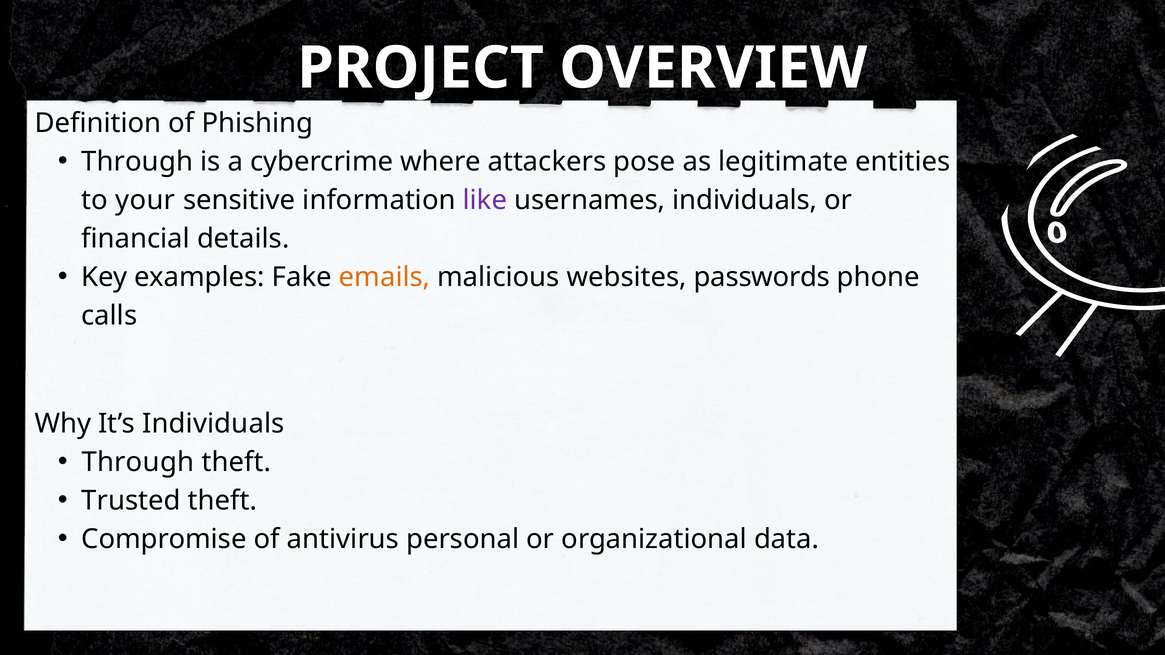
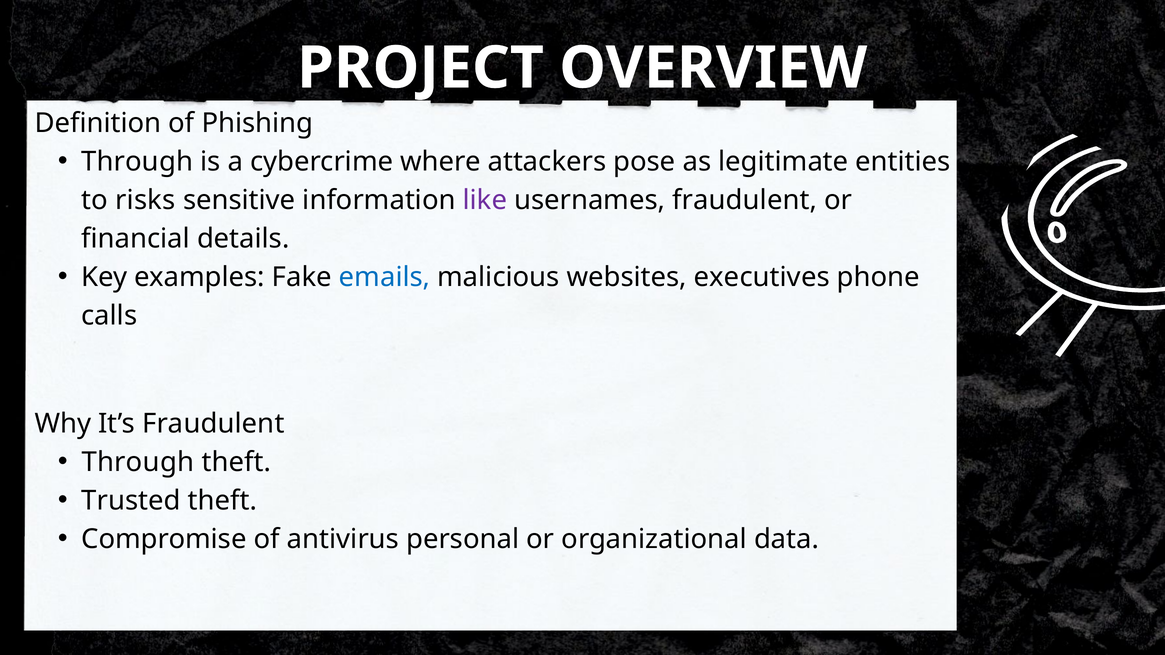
your: your -> risks (145, 200)
usernames individuals: individuals -> fraudulent (745, 200)
emails colour: orange -> blue (385, 277)
passwords: passwords -> executives (762, 277)
It’s Individuals: Individuals -> Fraudulent (213, 424)
